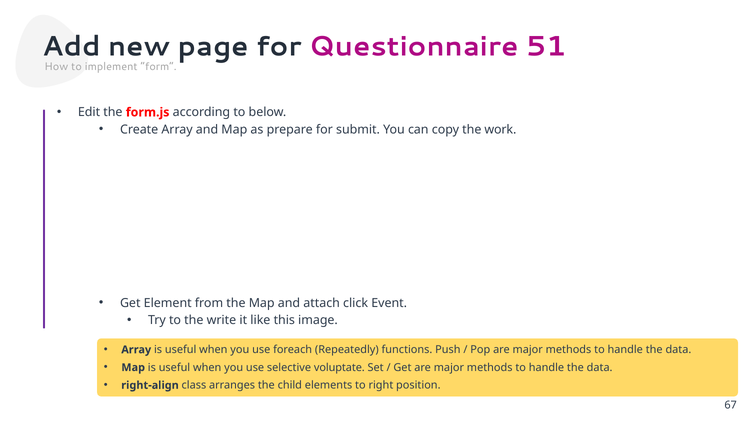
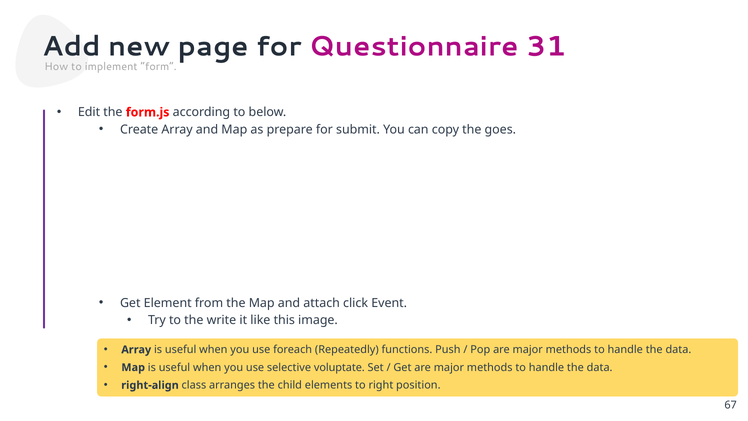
51: 51 -> 31 (546, 47)
work: work -> goes (500, 129)
